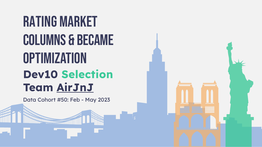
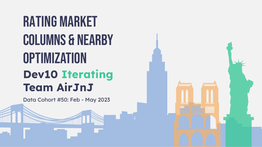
Became: Became -> Nearby (95, 40)
Selection: Selection -> Iterating (87, 75)
AirJnJ underline: present -> none (75, 88)
